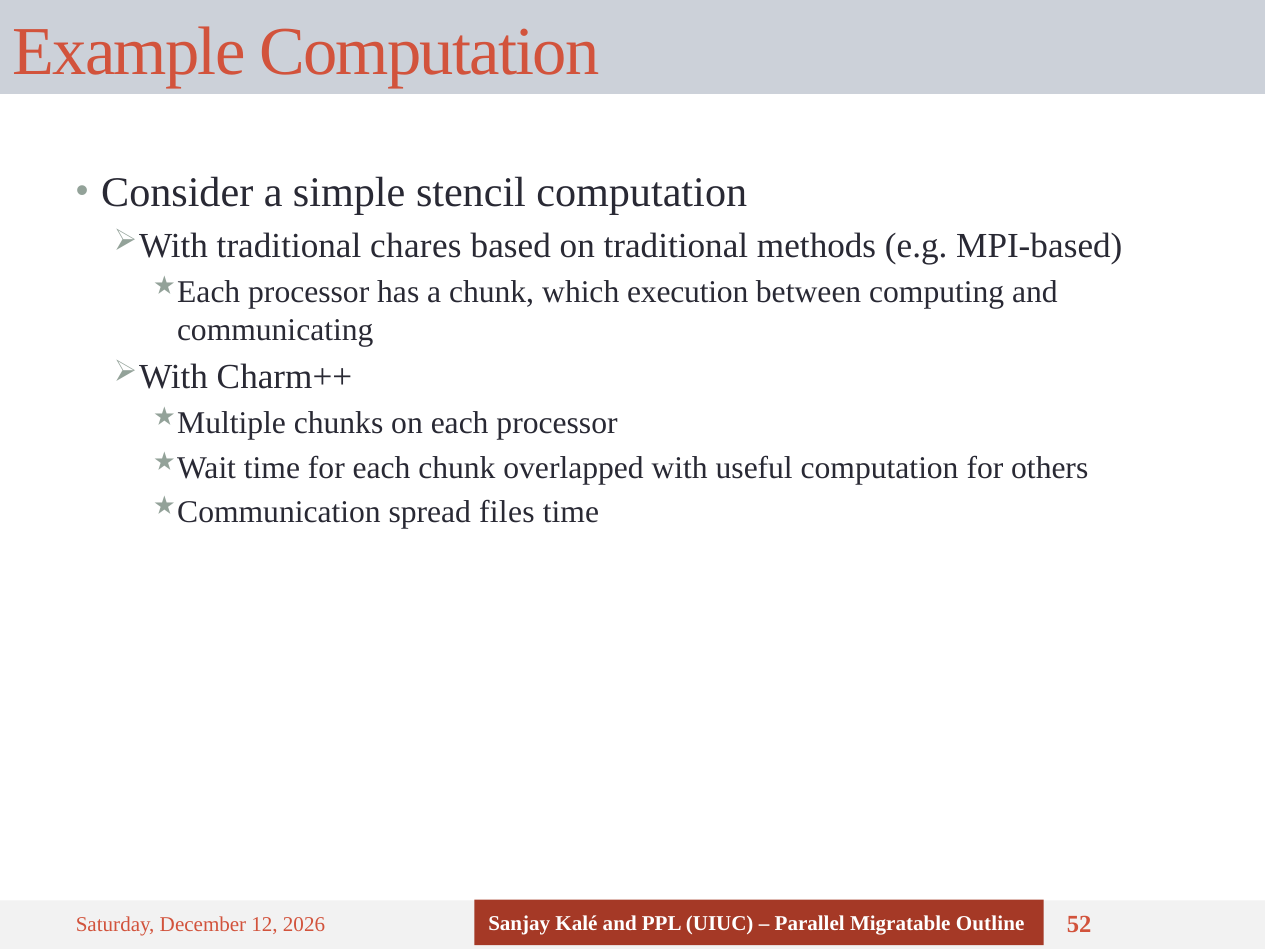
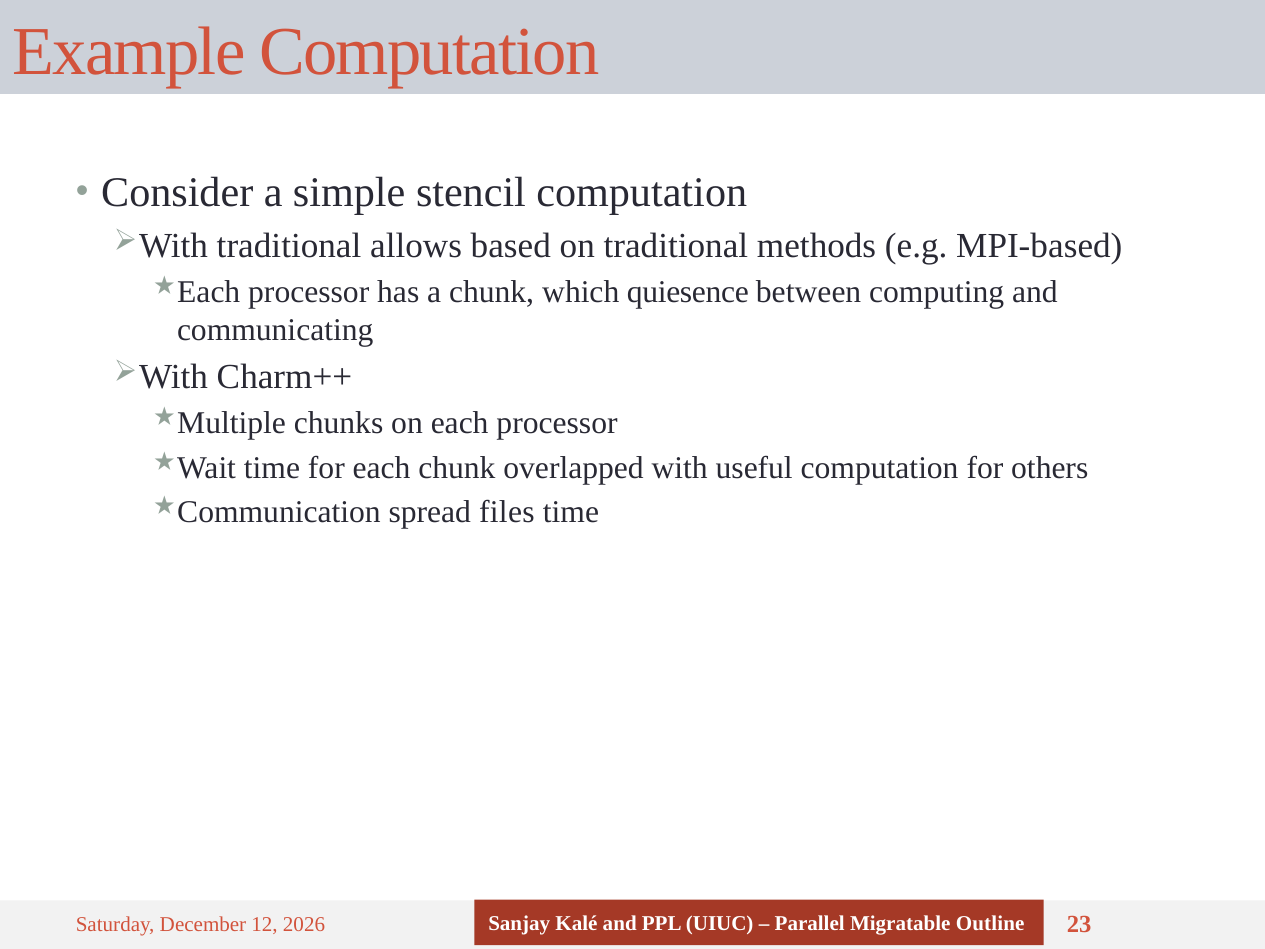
chares: chares -> allows (416, 246)
execution: execution -> quiesence (688, 292)
52: 52 -> 23 (1079, 925)
